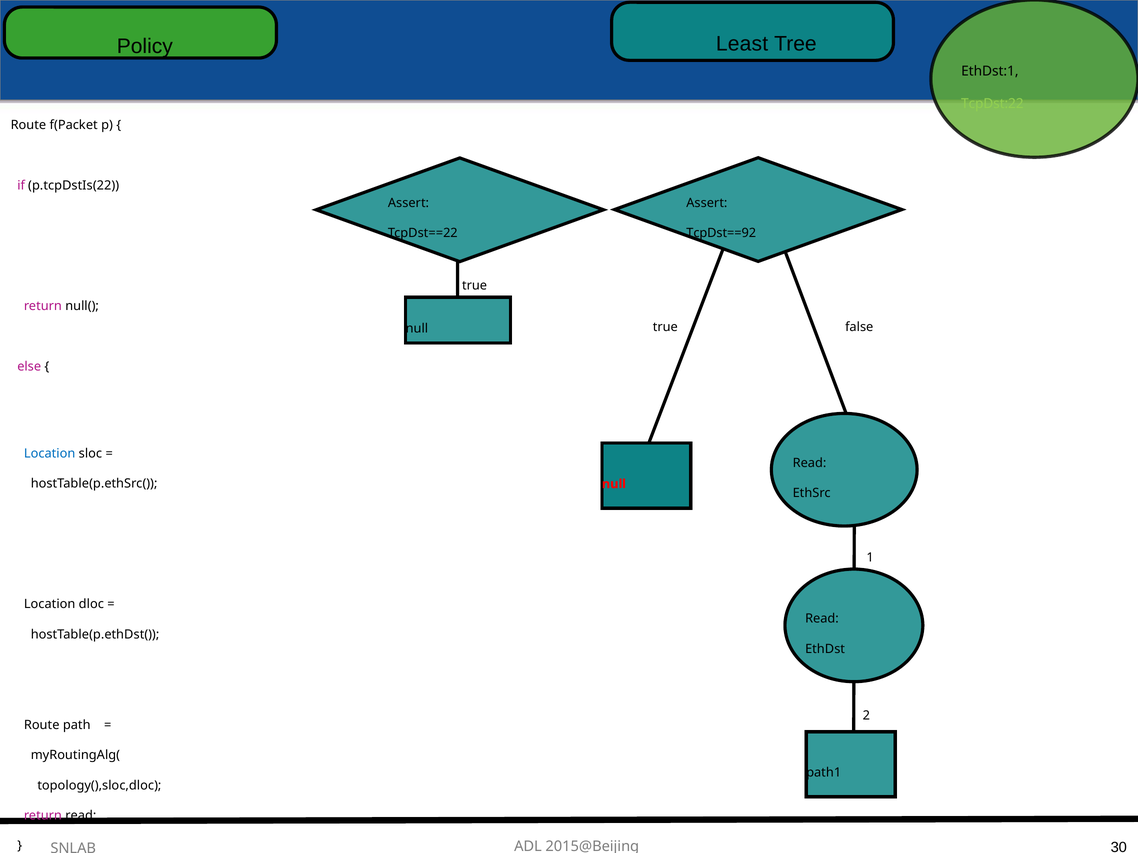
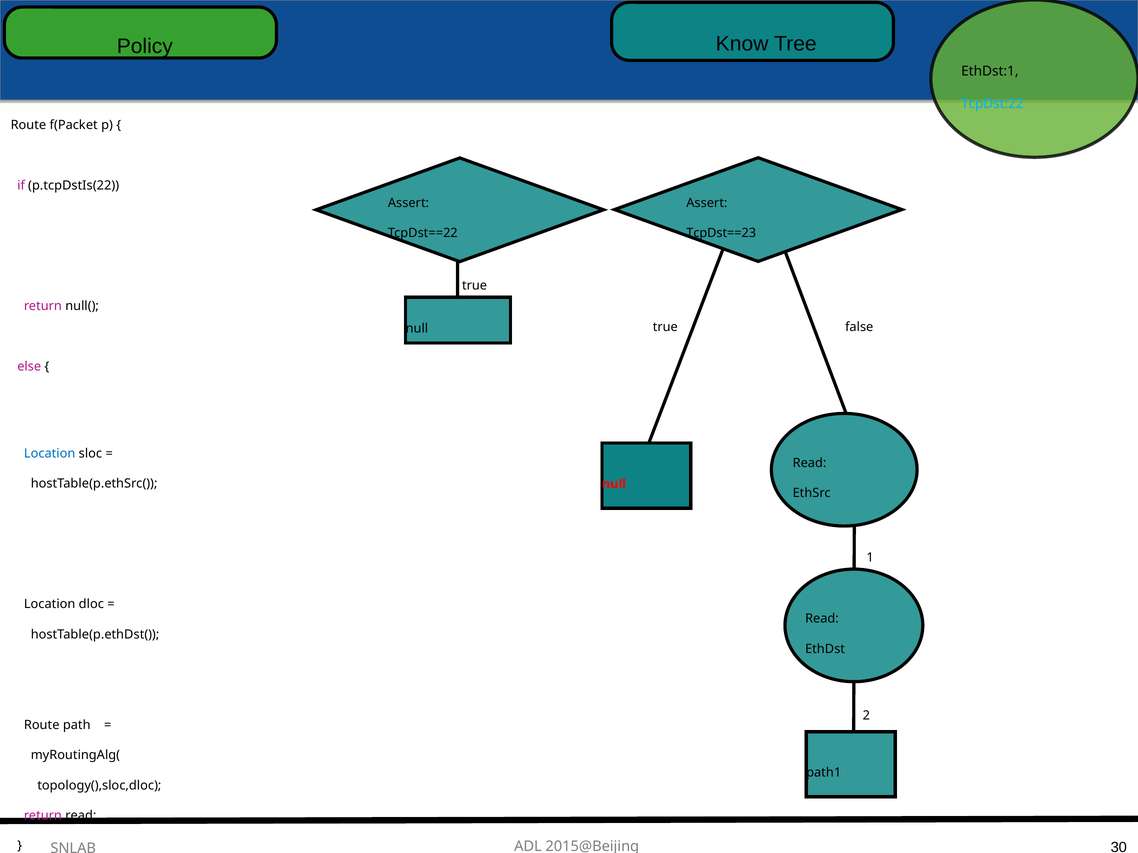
Least: Least -> Know (742, 44)
TcpDst:22 colour: light green -> light blue (992, 104)
TcpDst==92: TcpDst==92 -> TcpDst==23 (721, 233)
